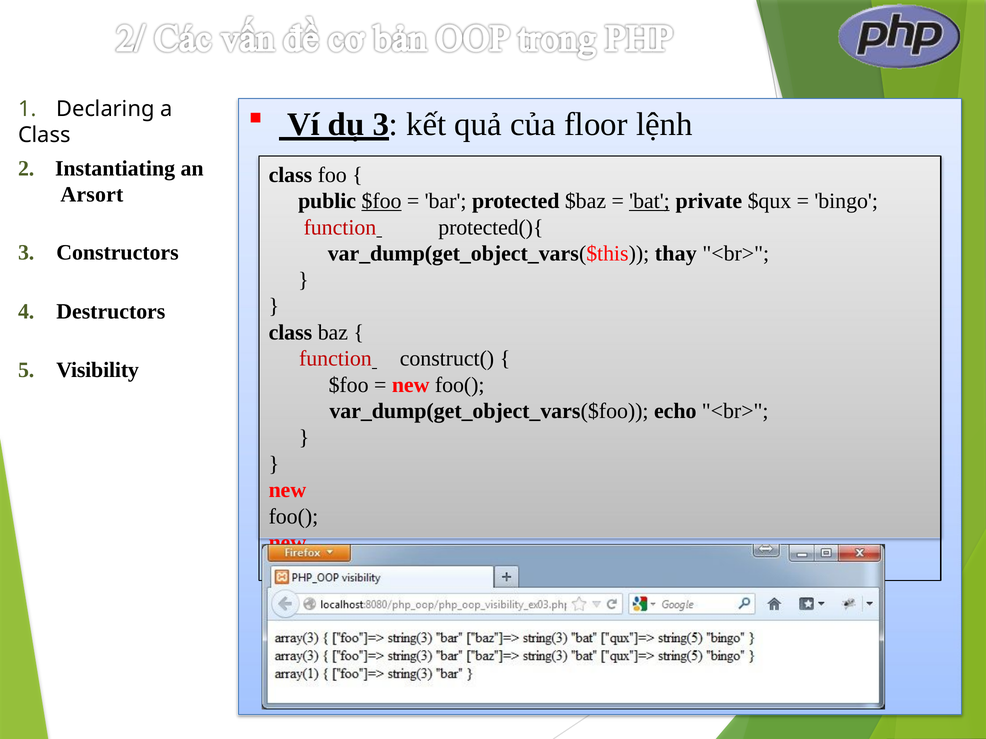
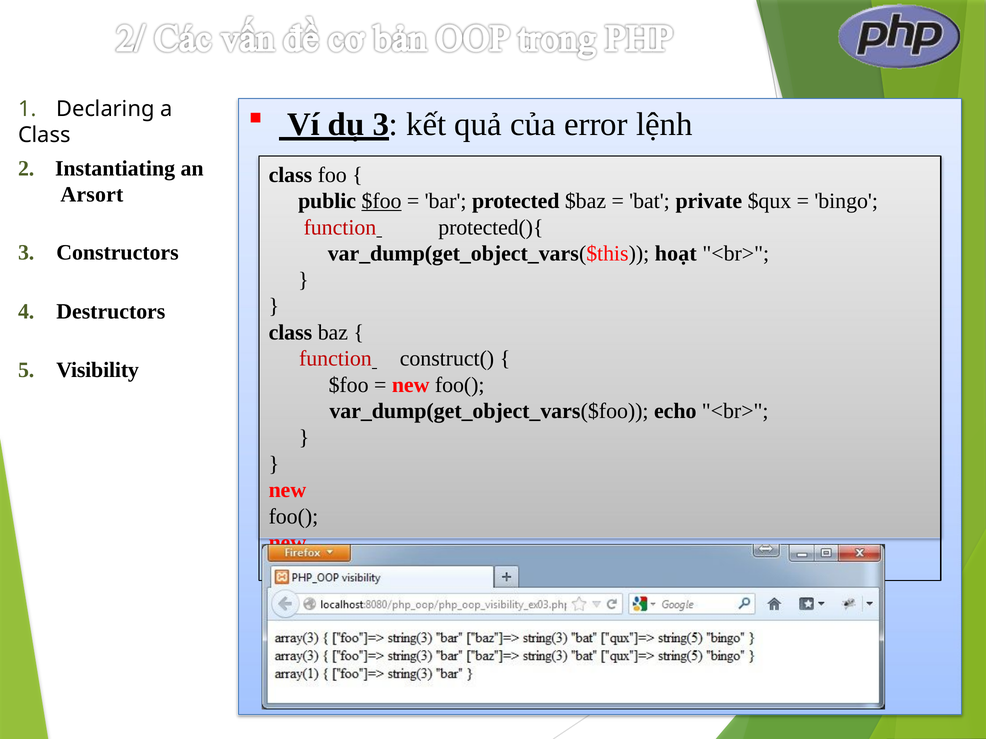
floor: floor -> error (596, 124)
bat underline: present -> none (649, 201)
thay: thay -> hoạt (676, 254)
